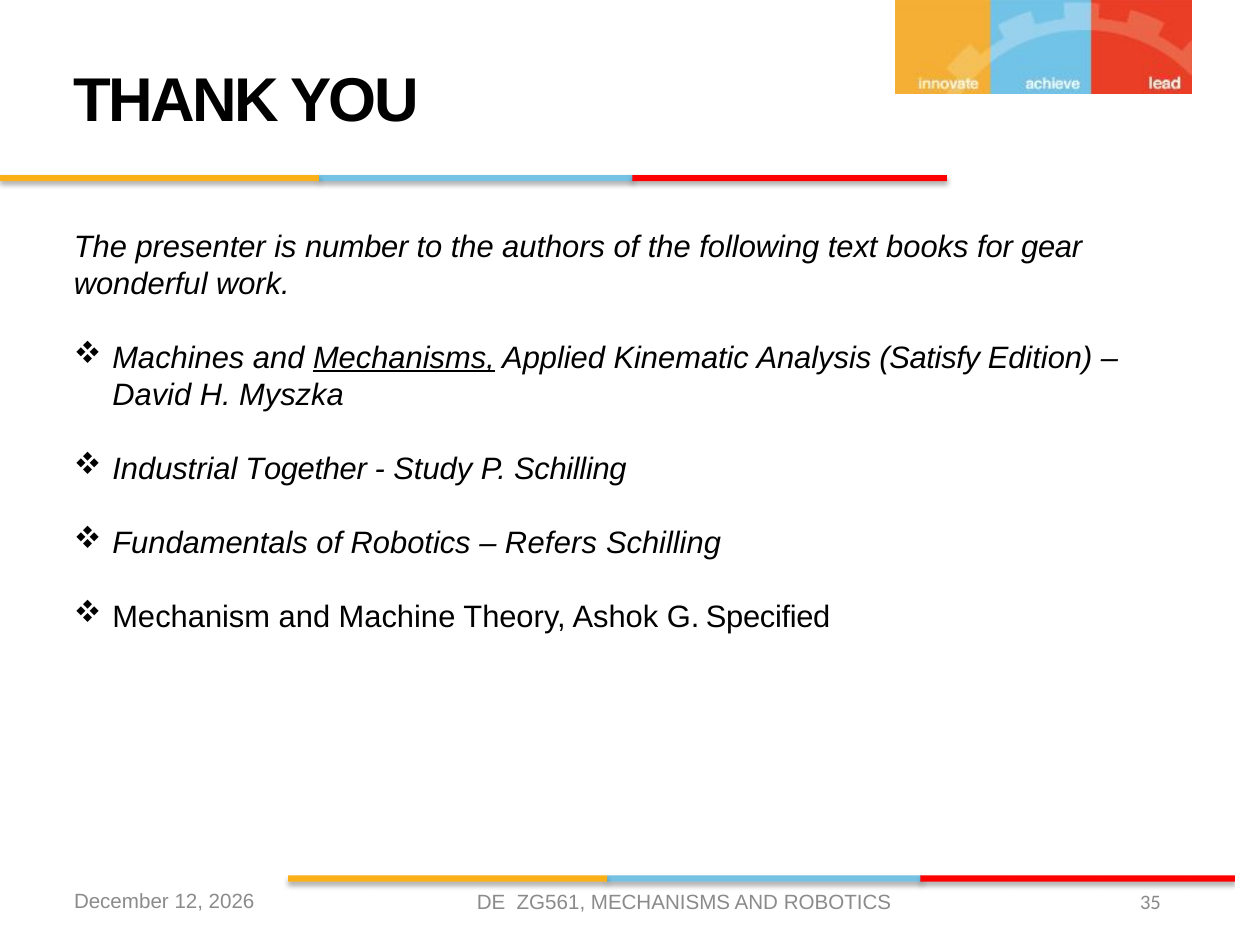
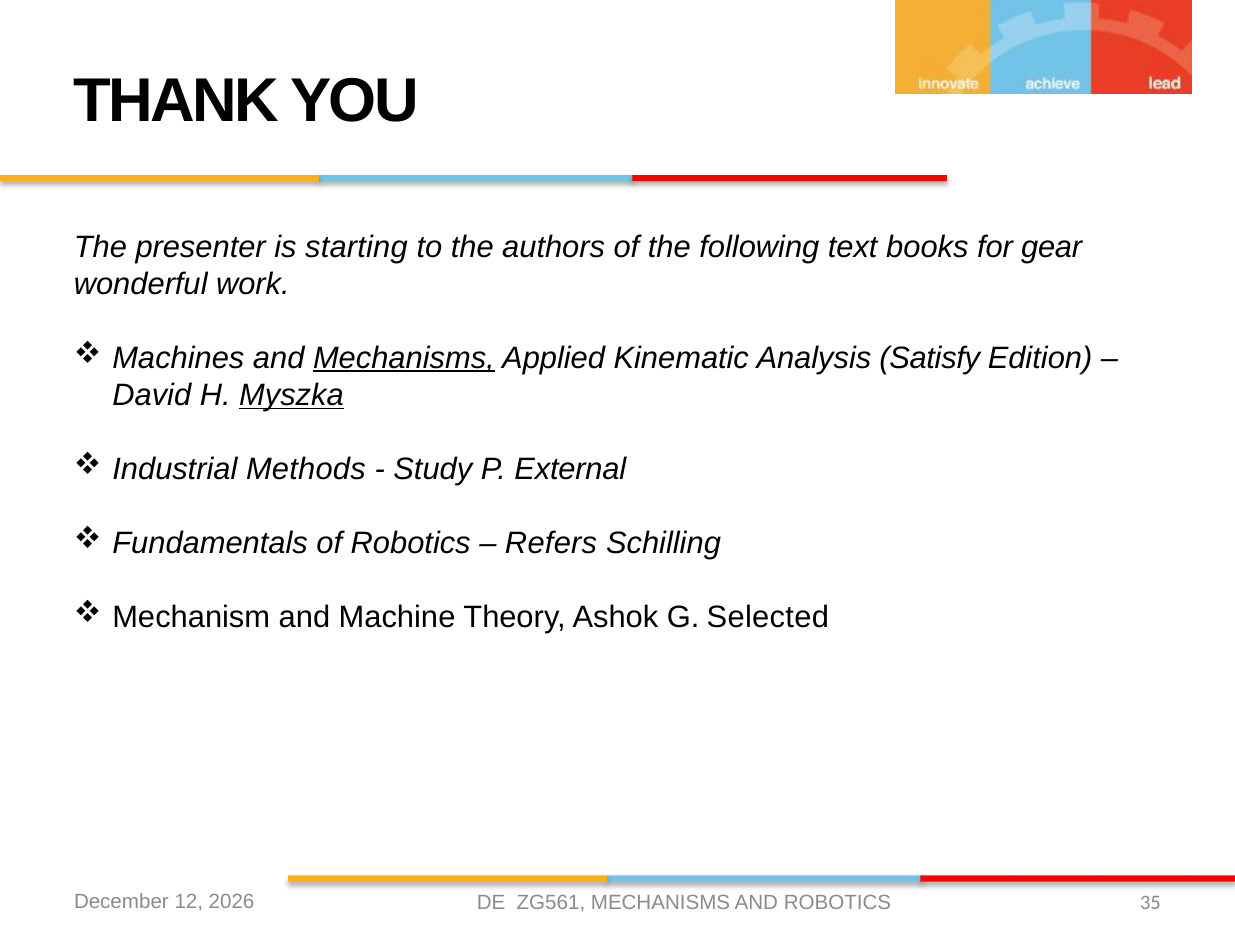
number: number -> starting (356, 247)
Myszka underline: none -> present (291, 395)
Together: Together -> Methods (306, 469)
P Schilling: Schilling -> External (570, 469)
Specified: Specified -> Selected (768, 617)
